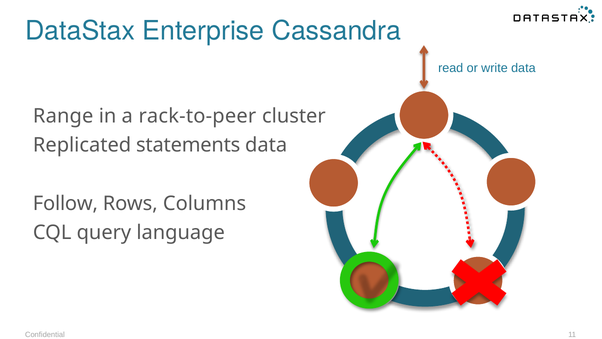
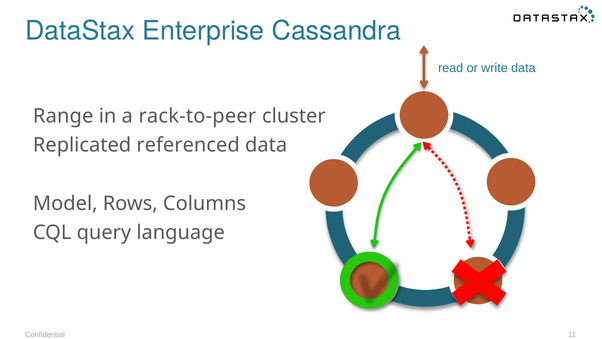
statements: statements -> referenced (188, 145)
Follow: Follow -> Model (65, 203)
